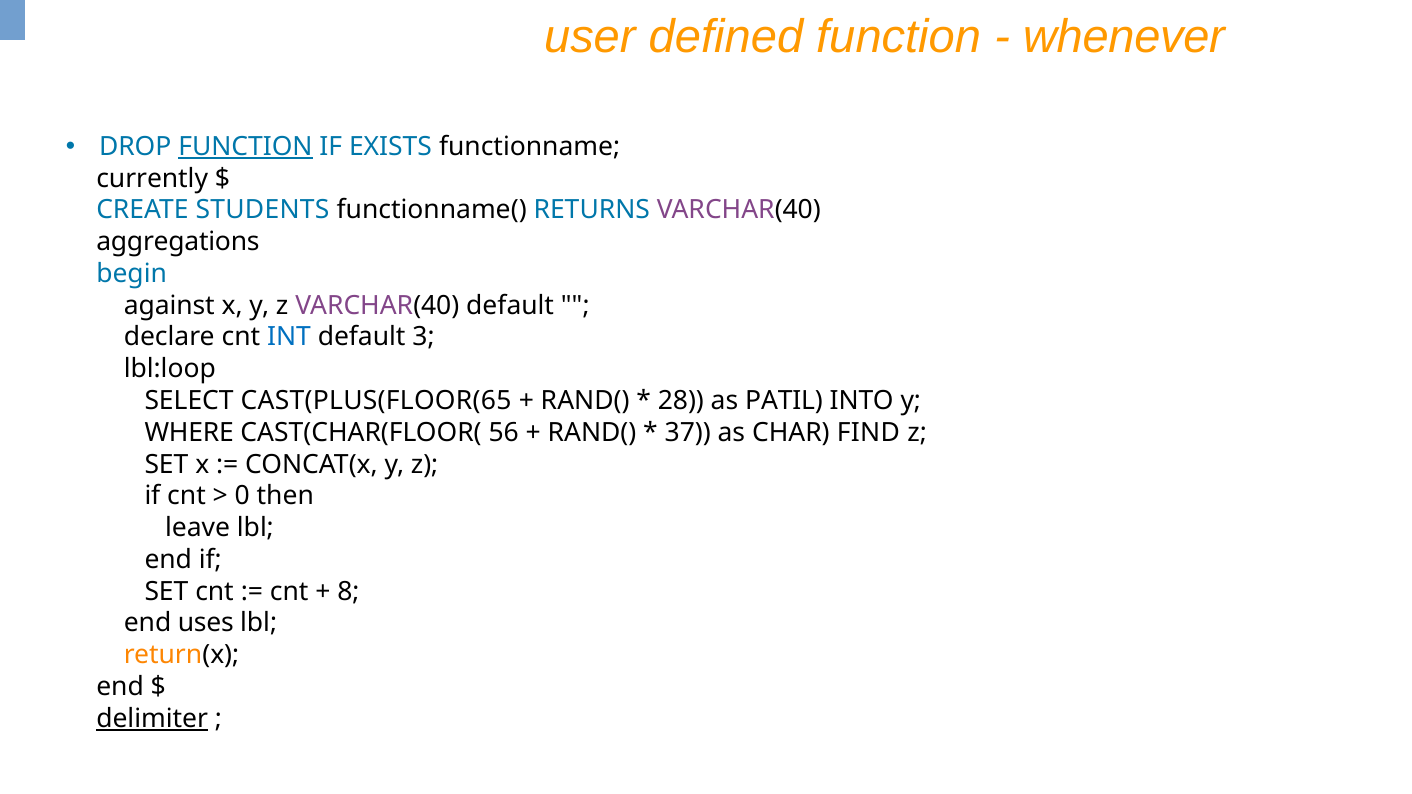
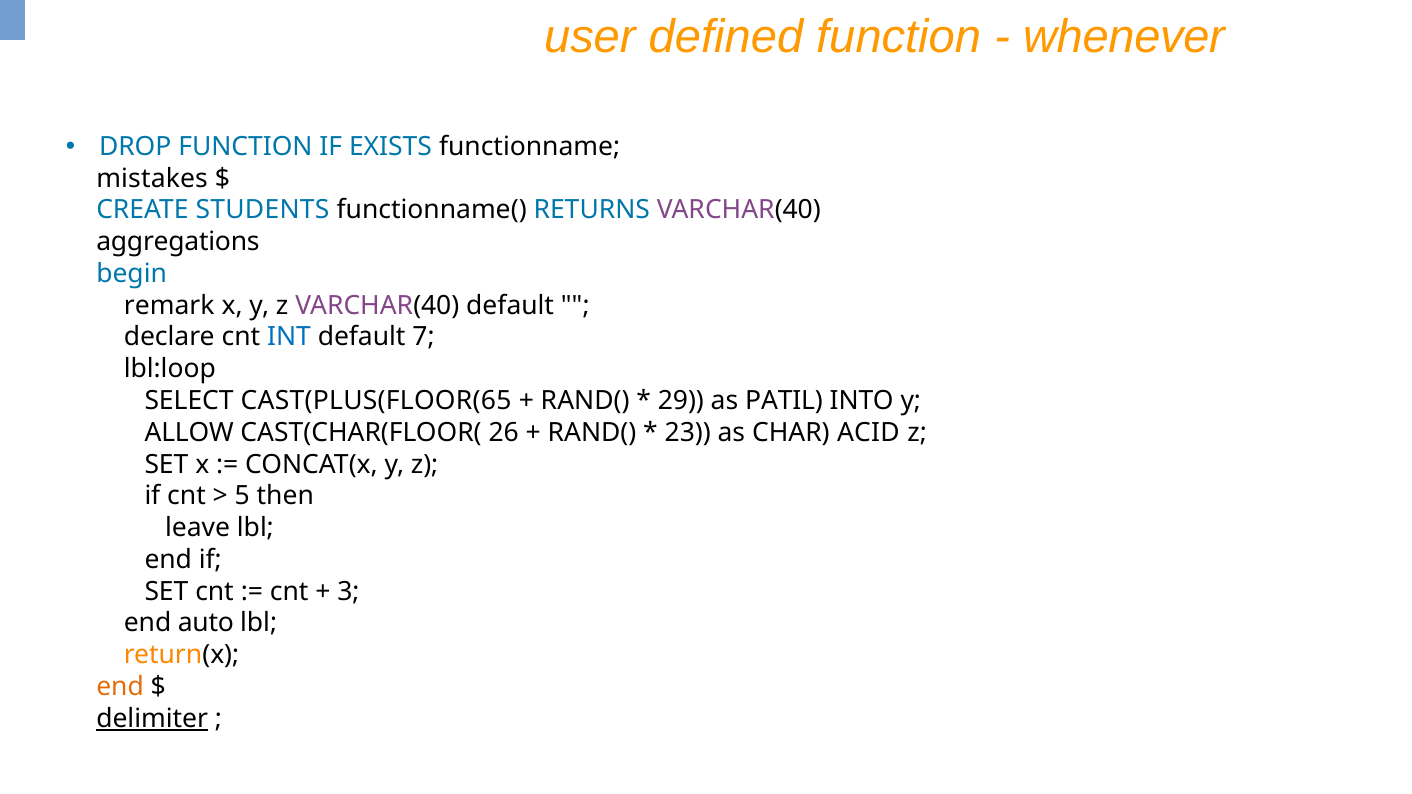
FUNCTION underline: present -> none (245, 147)
currently: currently -> mistakes (152, 179)
against: against -> remark (169, 306)
3: 3 -> 7 (424, 337)
28: 28 -> 29 (681, 401)
WHERE: WHERE -> ALLOW (189, 433)
56: 56 -> 26 (504, 433)
37: 37 -> 23 (688, 433)
FIND: FIND -> ACID (868, 433)
0: 0 -> 5 (242, 496)
8: 8 -> 3 (348, 592)
uses: uses -> auto (206, 623)
end colour: black -> orange (120, 687)
